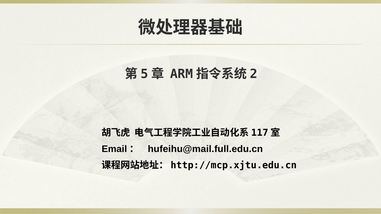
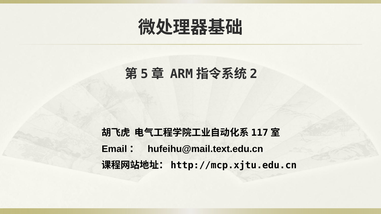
hufeihu@mail.full.edu.cn: hufeihu@mail.full.edu.cn -> hufeihu@mail.text.edu.cn (205, 149)
